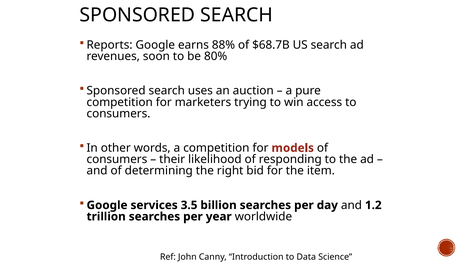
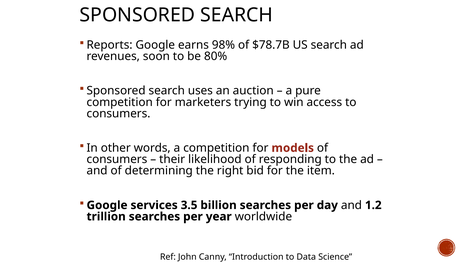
88%: 88% -> 98% (223, 45)
$68.7B: $68.7B -> $78.7B (271, 45)
